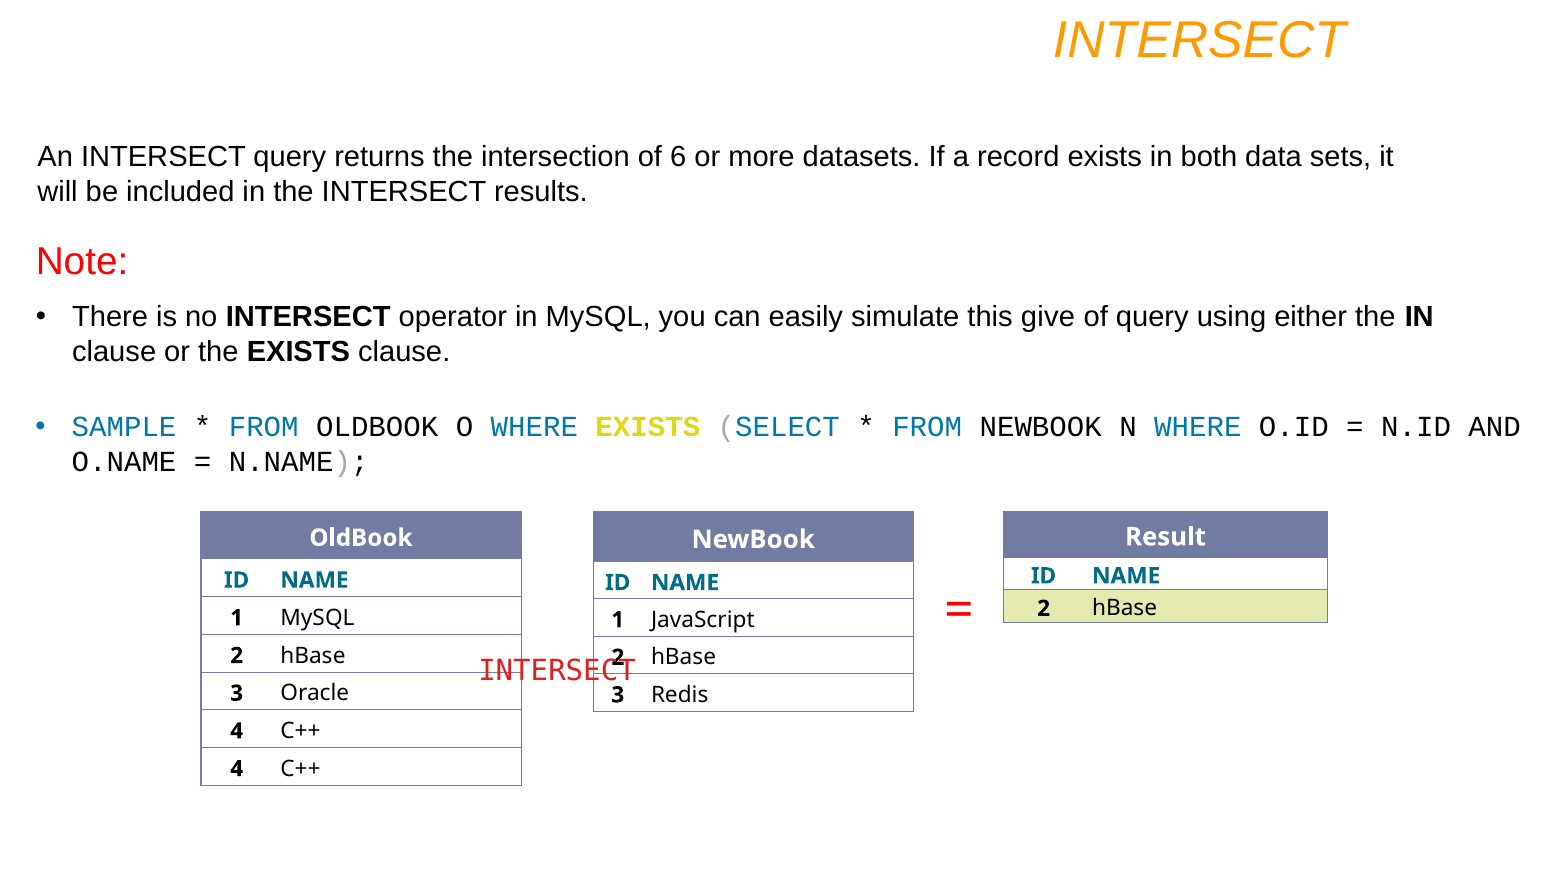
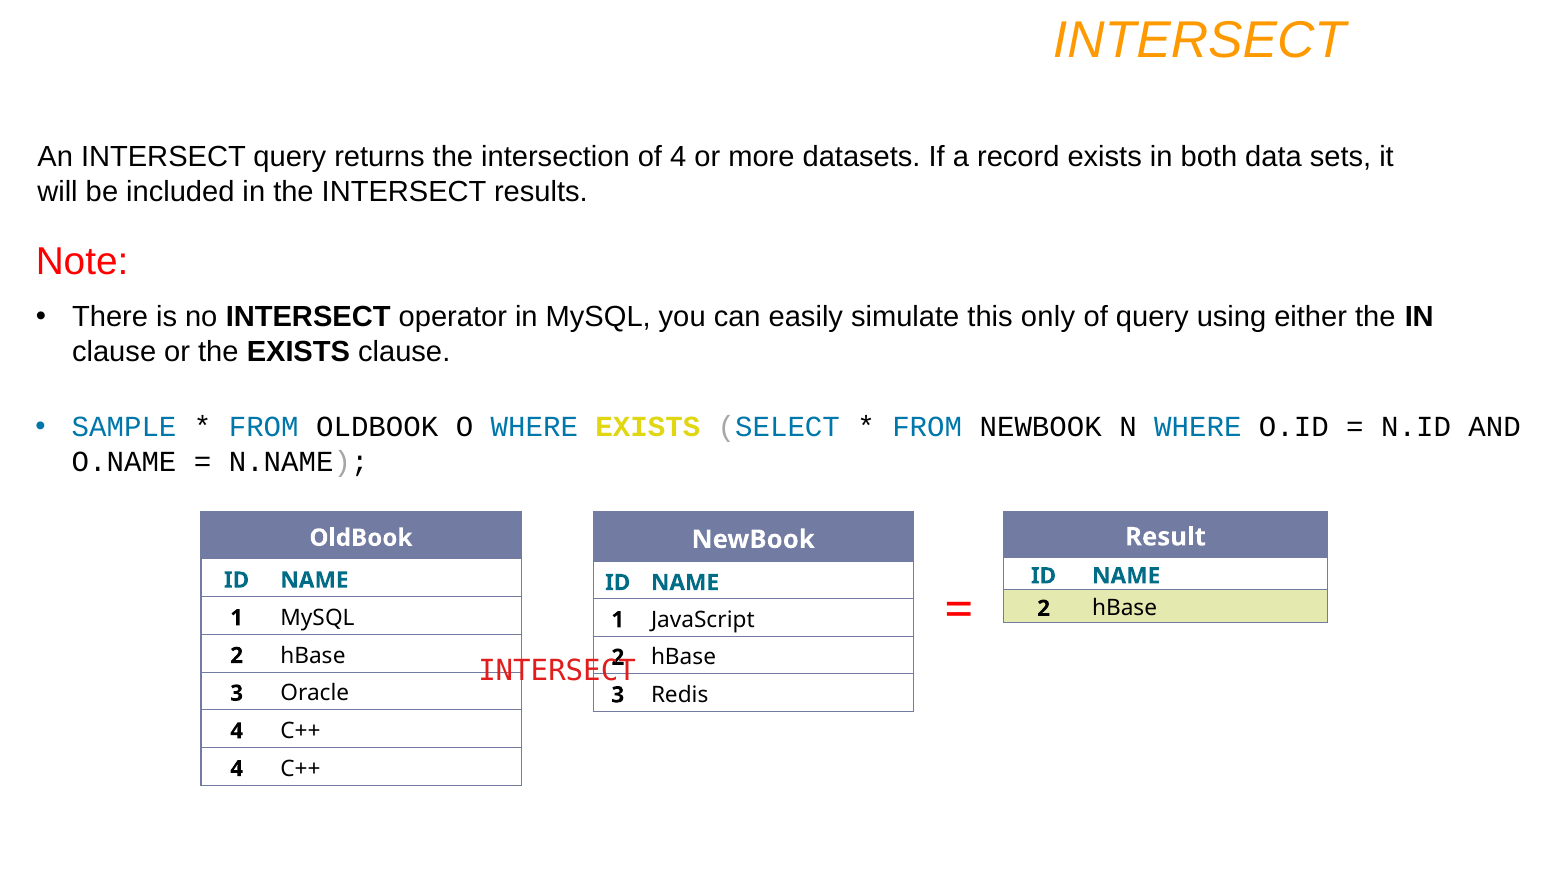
of 6: 6 -> 4 (678, 157)
give: give -> only (1048, 317)
